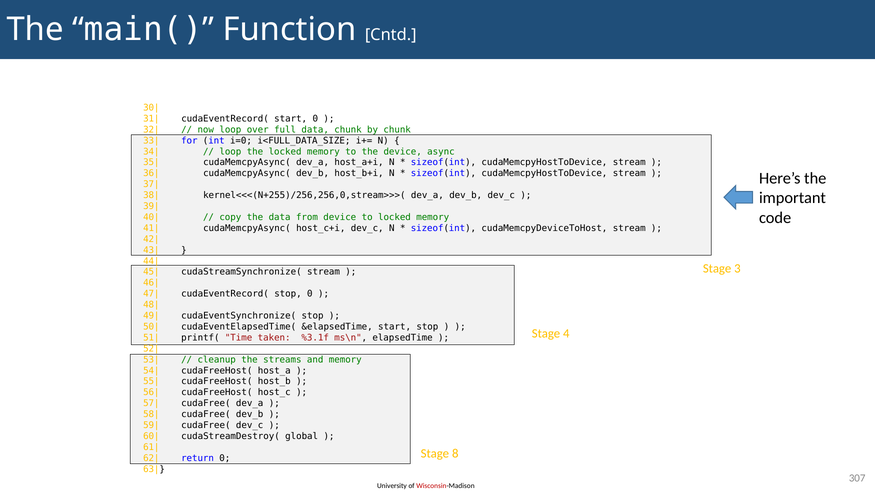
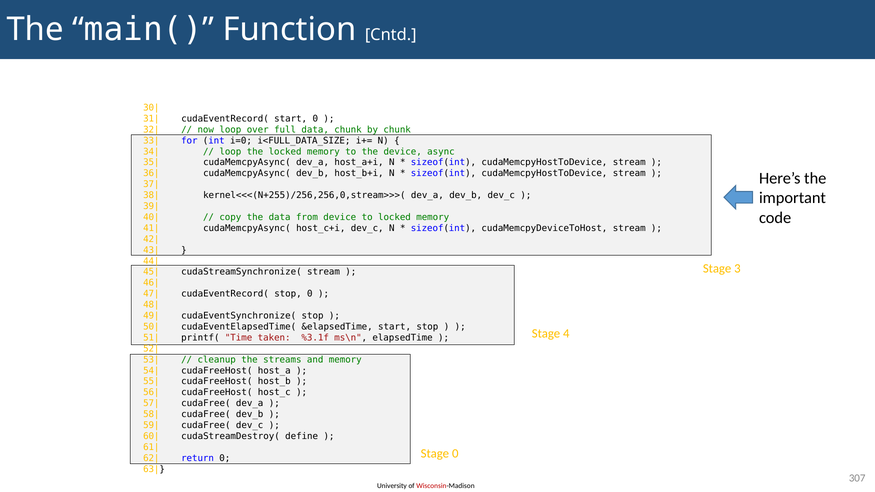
global: global -> define (302, 436)
Stage 8: 8 -> 0 (455, 454)
